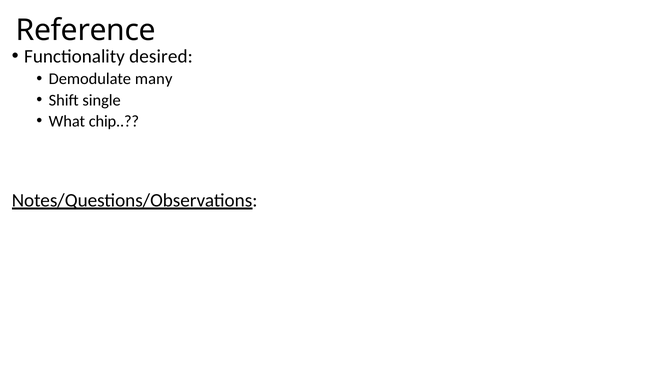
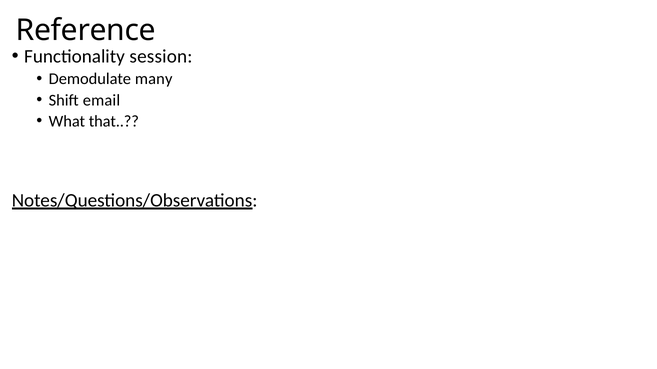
desired: desired -> session (161, 56)
single: single -> email (101, 100)
chip: chip -> that (114, 121)
